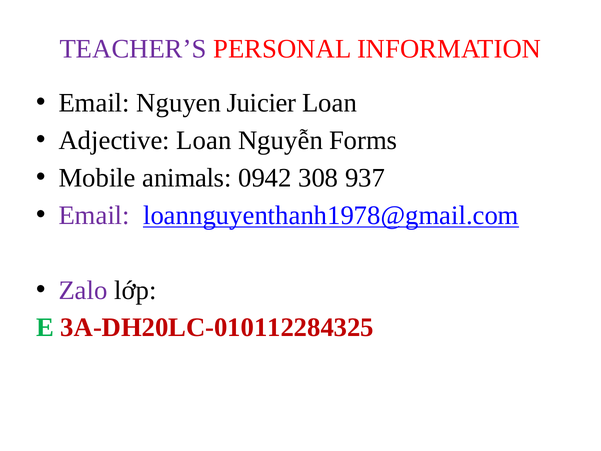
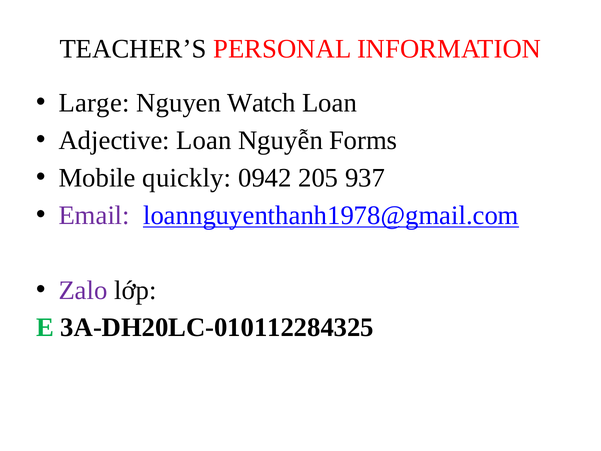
TEACHER’S colour: purple -> black (133, 49)
Email: Email -> Large (94, 103)
Juicier: Juicier -> Watch (262, 103)
animals: animals -> quickly (187, 178)
308: 308 -> 205 (318, 178)
3A-DH20LC-010112284325 colour: red -> black (217, 327)
